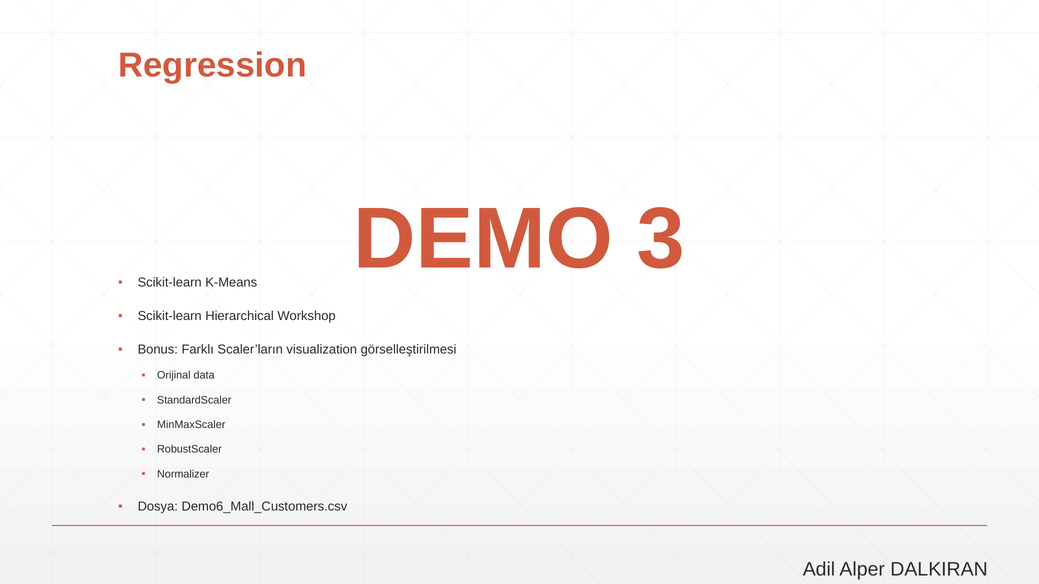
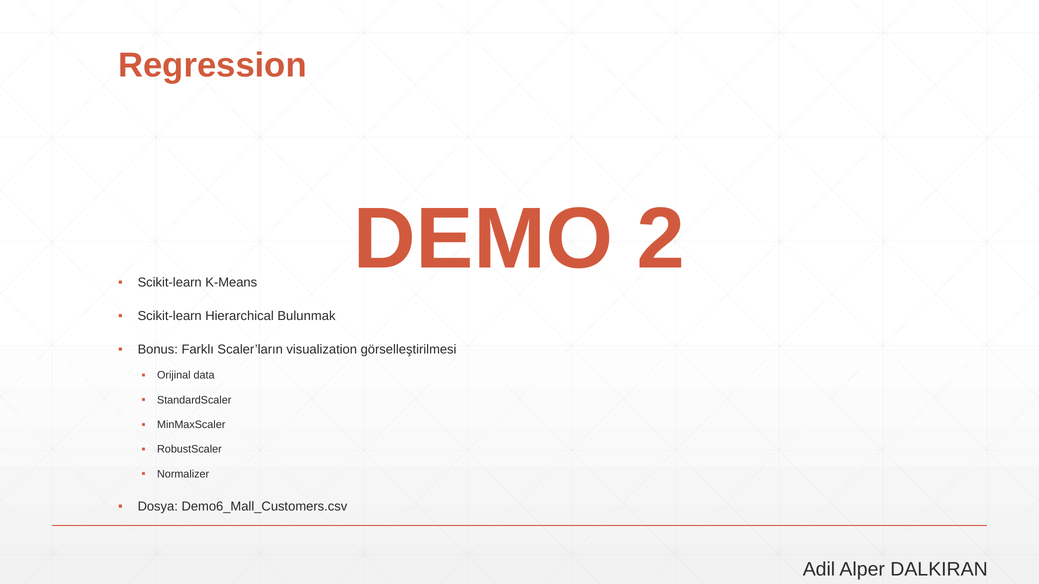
3: 3 -> 2 (661, 239)
Workshop: Workshop -> Bulunmak (306, 316)
